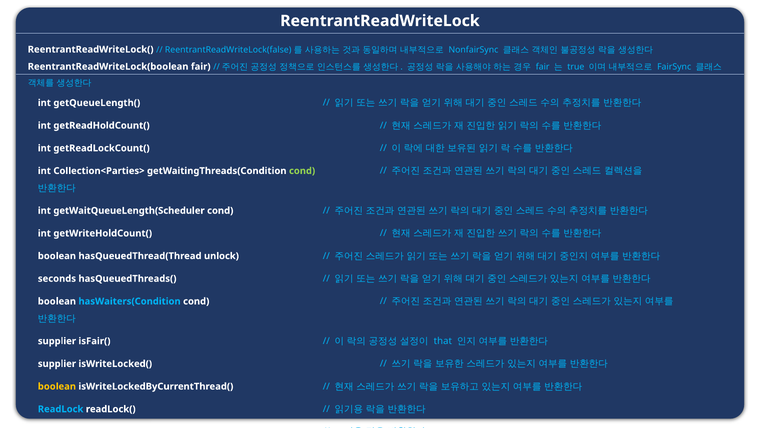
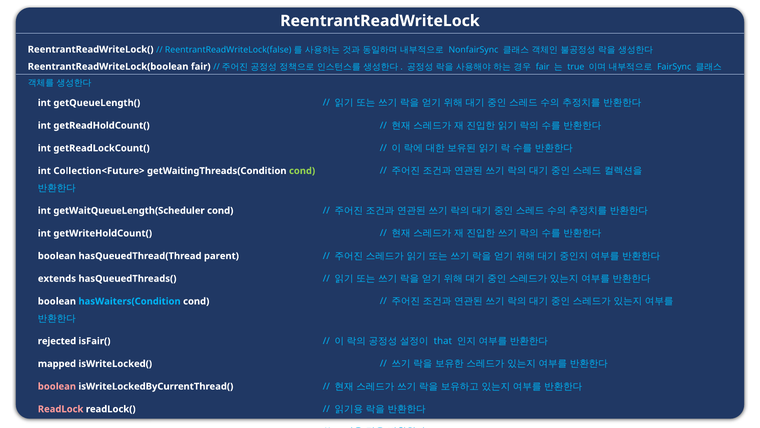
Collection<Parties>: Collection<Parties> -> Collection<Future> (99, 171)
unlock: unlock -> parent (221, 256)
seconds: seconds -> extends (57, 278)
supplier: supplier -> rejected (57, 341)
supplier: supplier -> mapped (57, 363)
boolean colour: yellow -> pink (57, 386)
ReadLock colour: light blue -> pink (61, 409)
